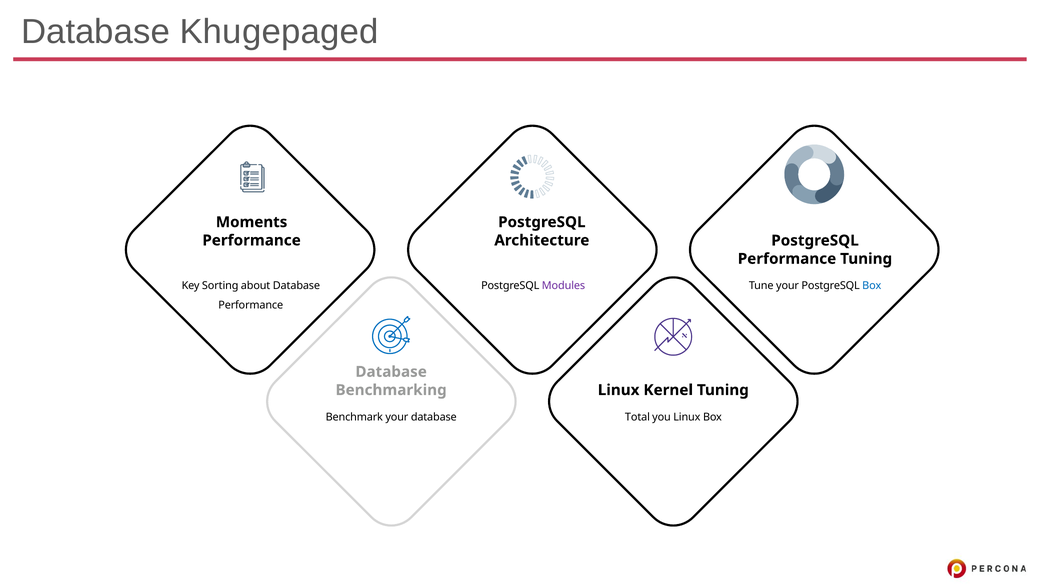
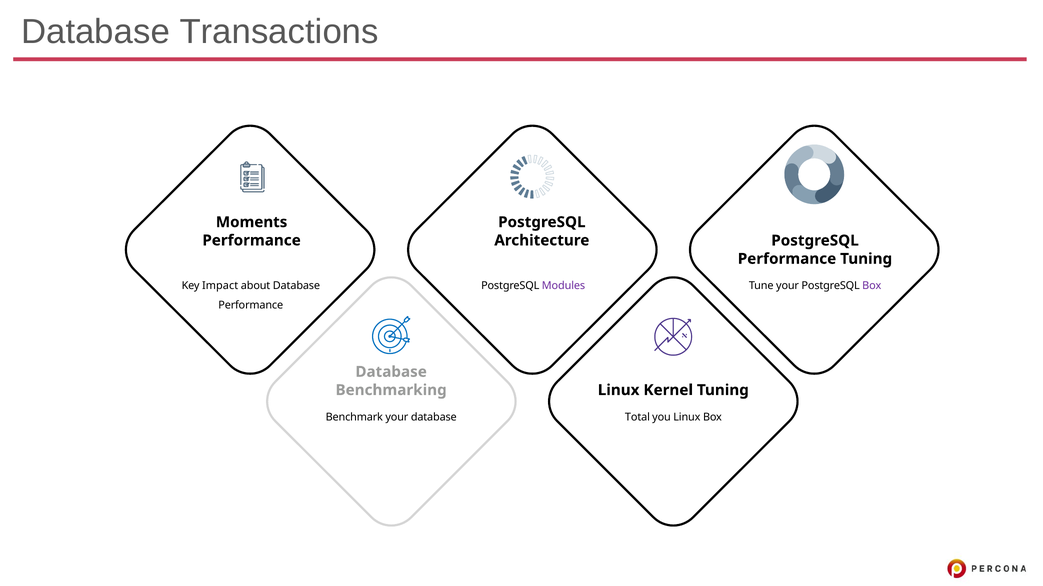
Khugepaged: Khugepaged -> Transactions (279, 32)
Sorting: Sorting -> Impact (220, 286)
Box colour: blue -> purple (872, 286)
